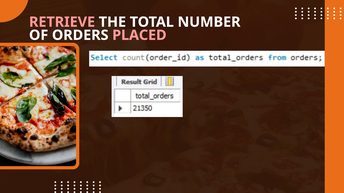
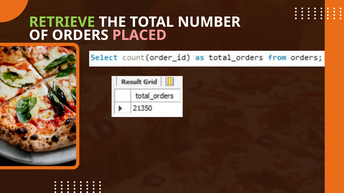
RETRIEVE colour: pink -> light green (62, 22)
